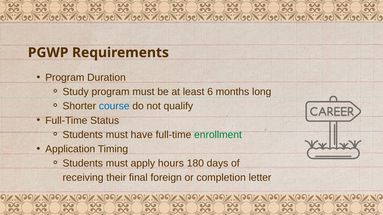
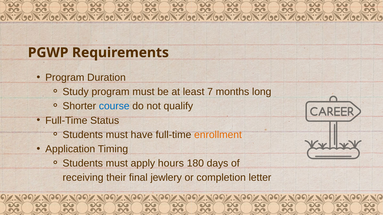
6: 6 -> 7 (210, 92)
enrollment colour: green -> orange (218, 135)
foreign: foreign -> jewlery (166, 178)
